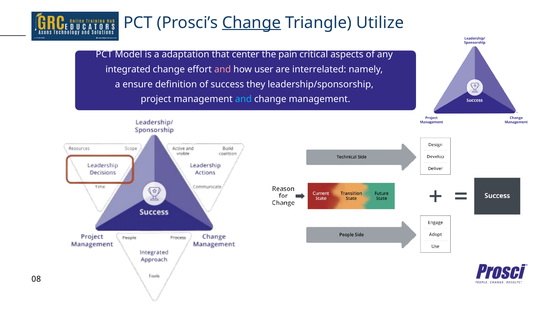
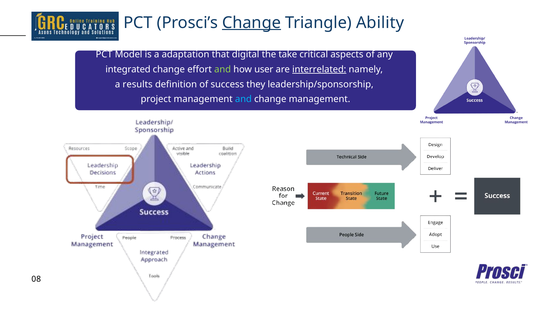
Utilize: Utilize -> Ability (380, 23)
center: center -> digital (246, 54)
pain: pain -> take (288, 54)
and colour: pink -> light green (223, 69)
interrelated underline: none -> present (319, 69)
ensure: ensure -> results (138, 84)
